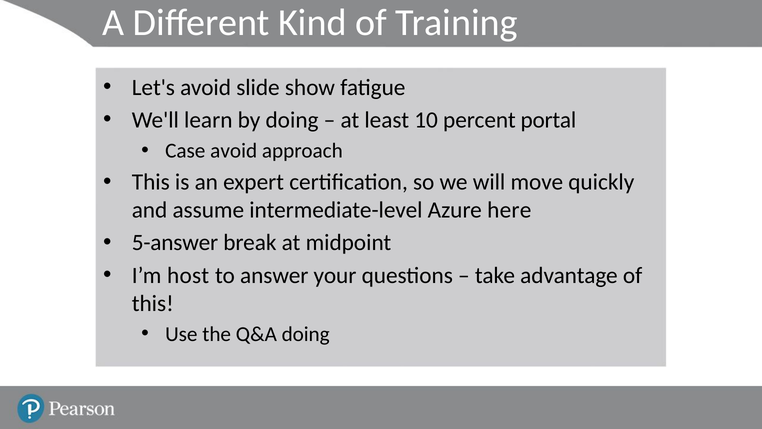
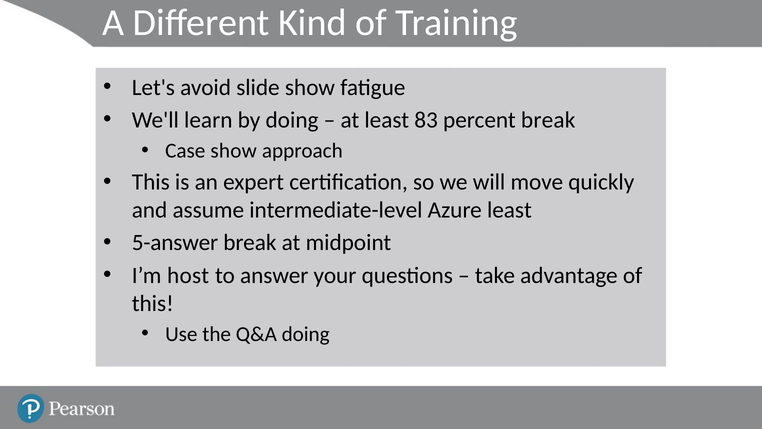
10: 10 -> 83 (426, 120)
percent portal: portal -> break (548, 120)
Case avoid: avoid -> show (234, 151)
Azure here: here -> least (509, 210)
